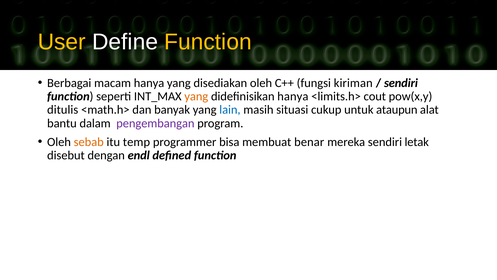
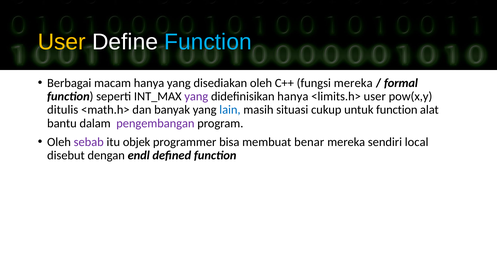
Function colour: yellow -> light blue (208, 42)
fungsi kiriman: kiriman -> mereka (353, 83)
sendiri: sendiri -> formal (401, 83)
yang colour: orange -> purple (196, 96)
<limits.h> cout: cout -> user (375, 96)
untuk ataupun: ataupun -> function (397, 110)
sebab colour: orange -> purple (89, 142)
temp: temp -> objek (137, 142)
letak: letak -> local (417, 142)
